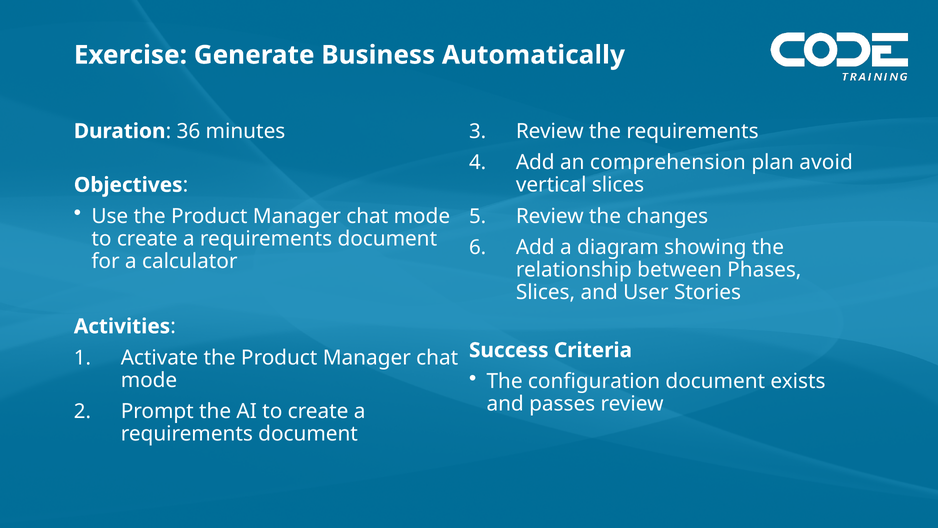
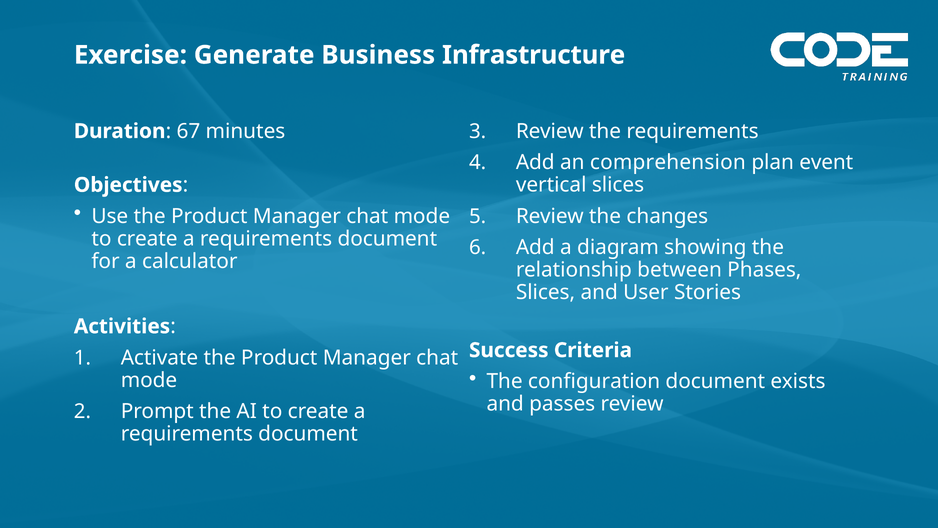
Automatically: Automatically -> Infrastructure (534, 55)
36: 36 -> 67 (188, 131)
avoid: avoid -> event (826, 162)
